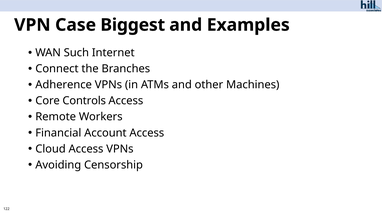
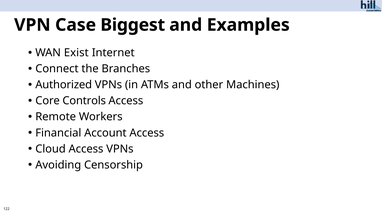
Such: Such -> Exist (76, 53)
Adherence: Adherence -> Authorized (64, 85)
